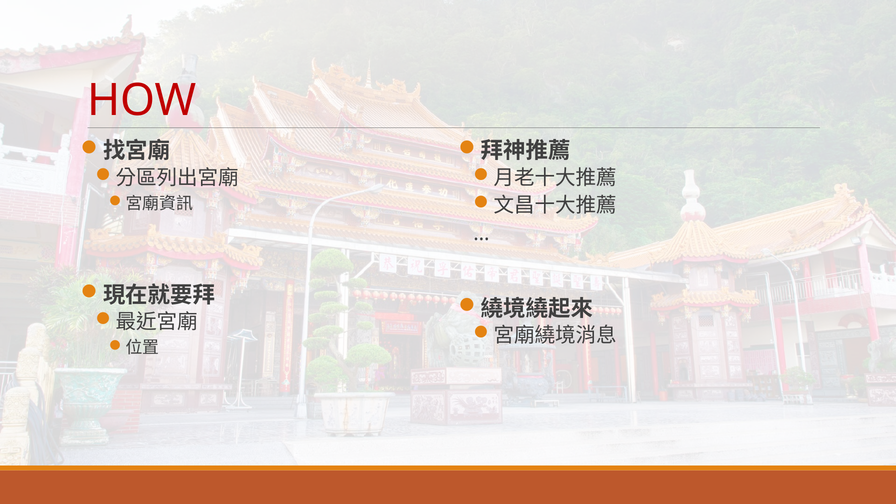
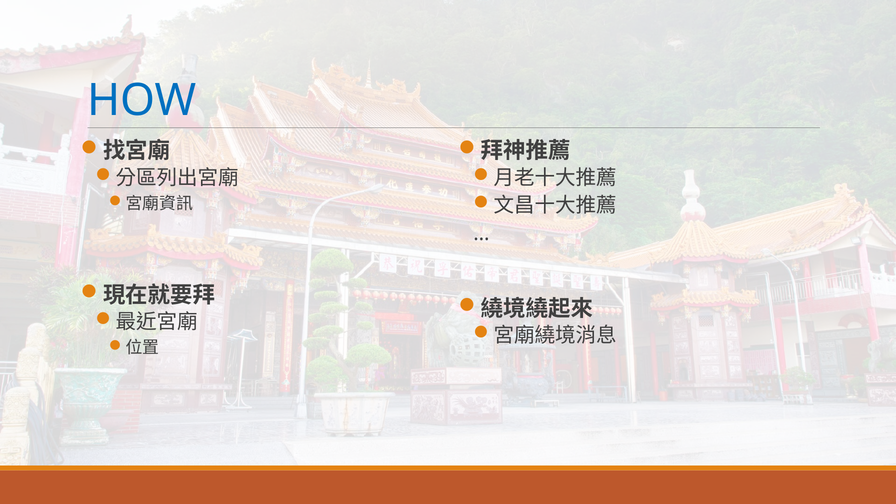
HOW colour: red -> blue (142, 100)
